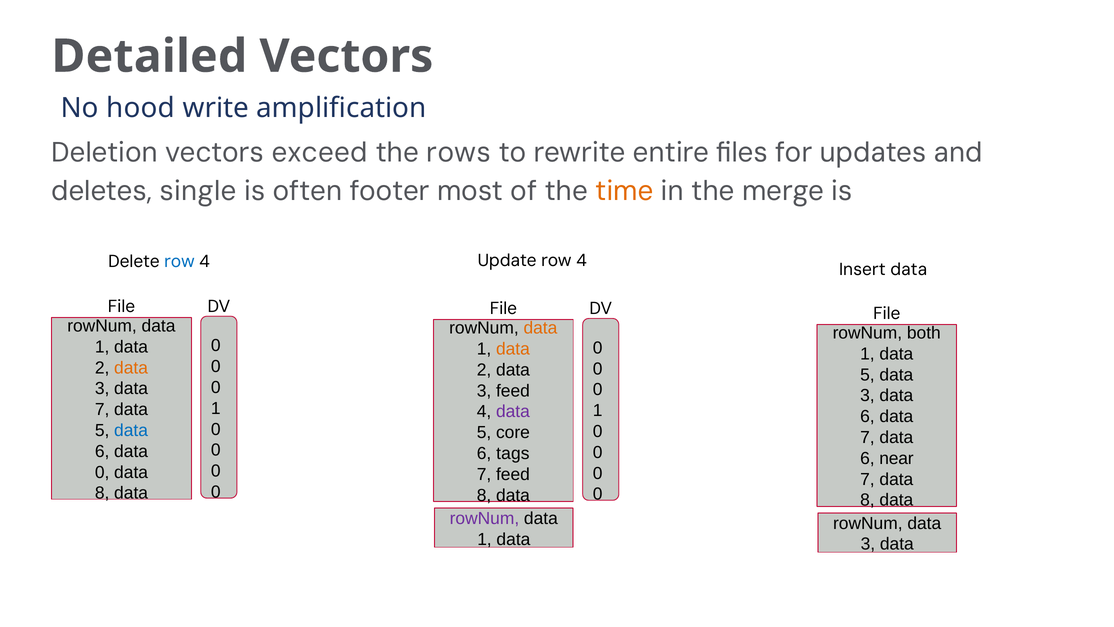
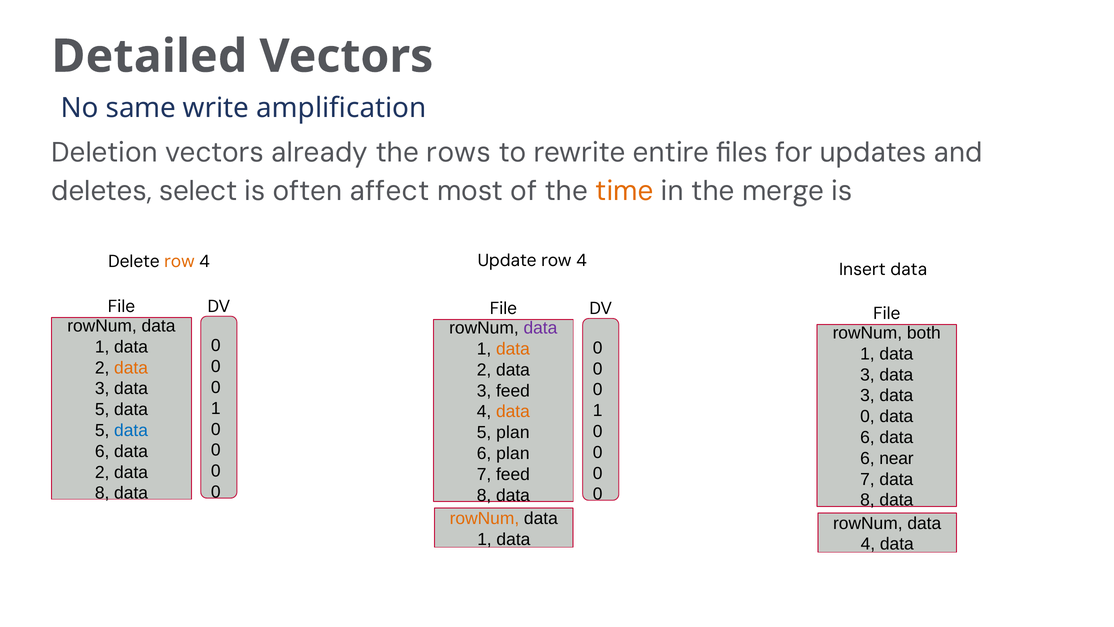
hood: hood -> same (141, 108)
exceed: exceed -> already (320, 153)
single: single -> select (198, 191)
footer: footer -> affect (389, 191)
row colour: blue -> orange (179, 261)
data colour: orange -> purple (540, 328)
5: 5 -> 3 (867, 375)
7: 7 -> 5 (102, 409)
data colour: purple -> orange (513, 411)
6: 6 -> 0 (867, 416)
5 core: core -> plan (513, 432)
7: 7 -> 6 (867, 437)
6 tags: tags -> plan (513, 453)
0: 0 -> 2 (102, 472)
rowNum colour: purple -> orange (484, 518)
3: 3 -> 4 (868, 544)
